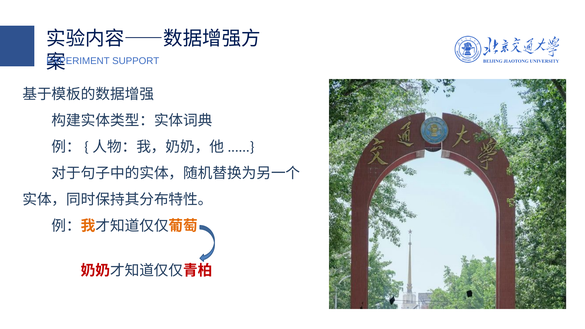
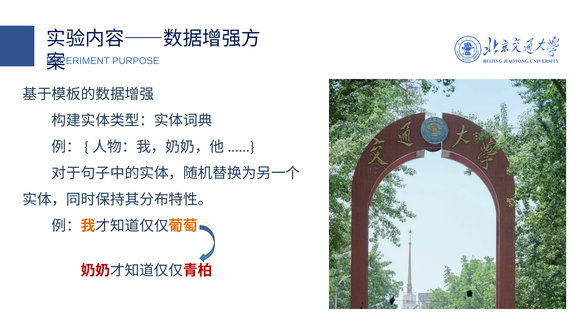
SUPPORT: SUPPORT -> PURPOSE (136, 61)
